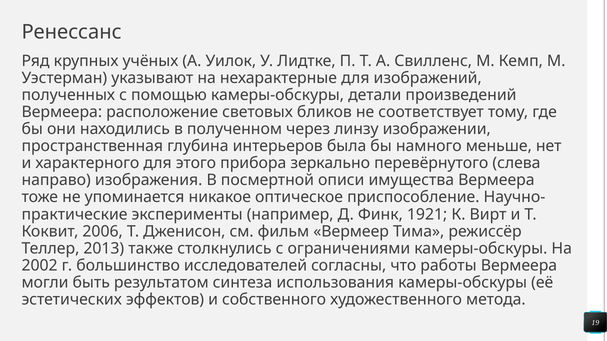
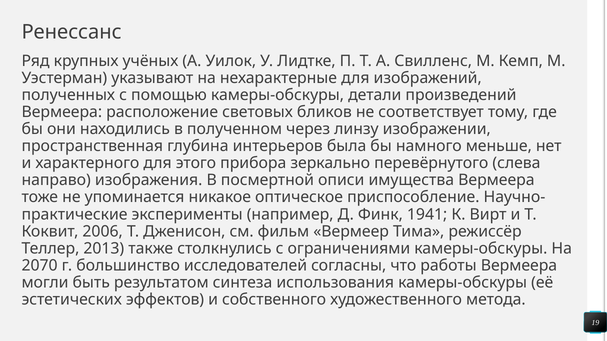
1921: 1921 -> 1941 (427, 215)
2002: 2002 -> 2070 (40, 266)
